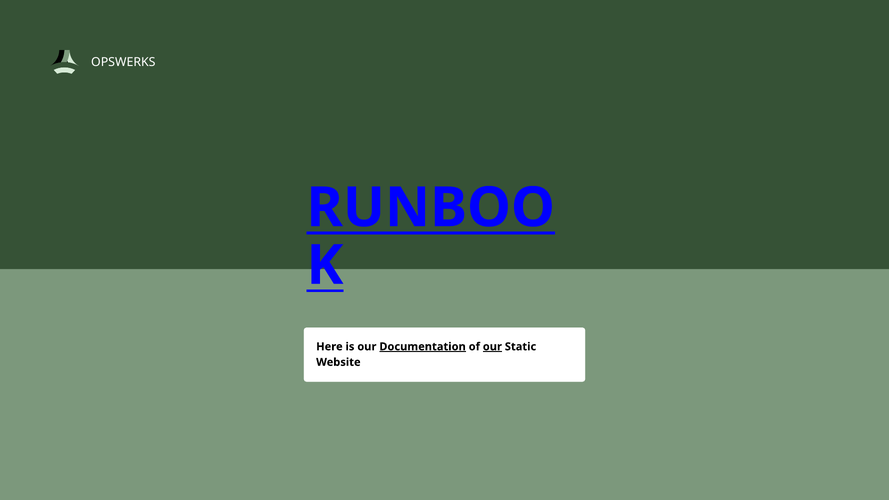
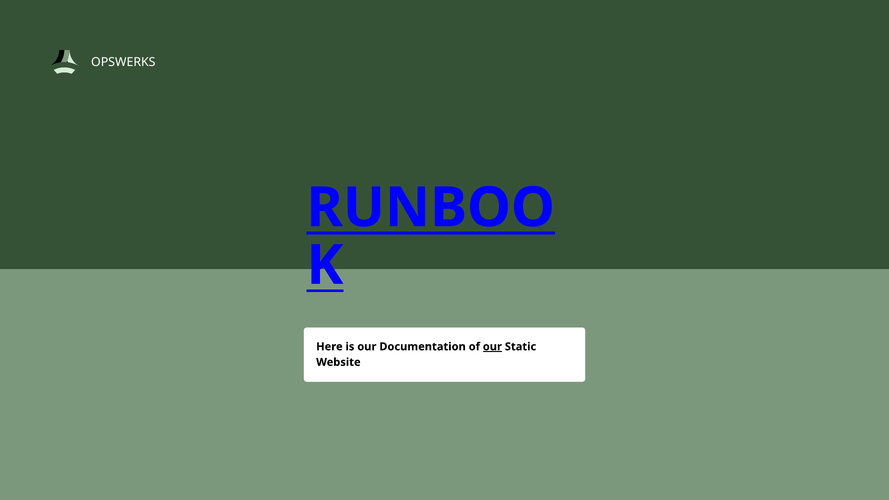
Documentation underline: present -> none (423, 347)
